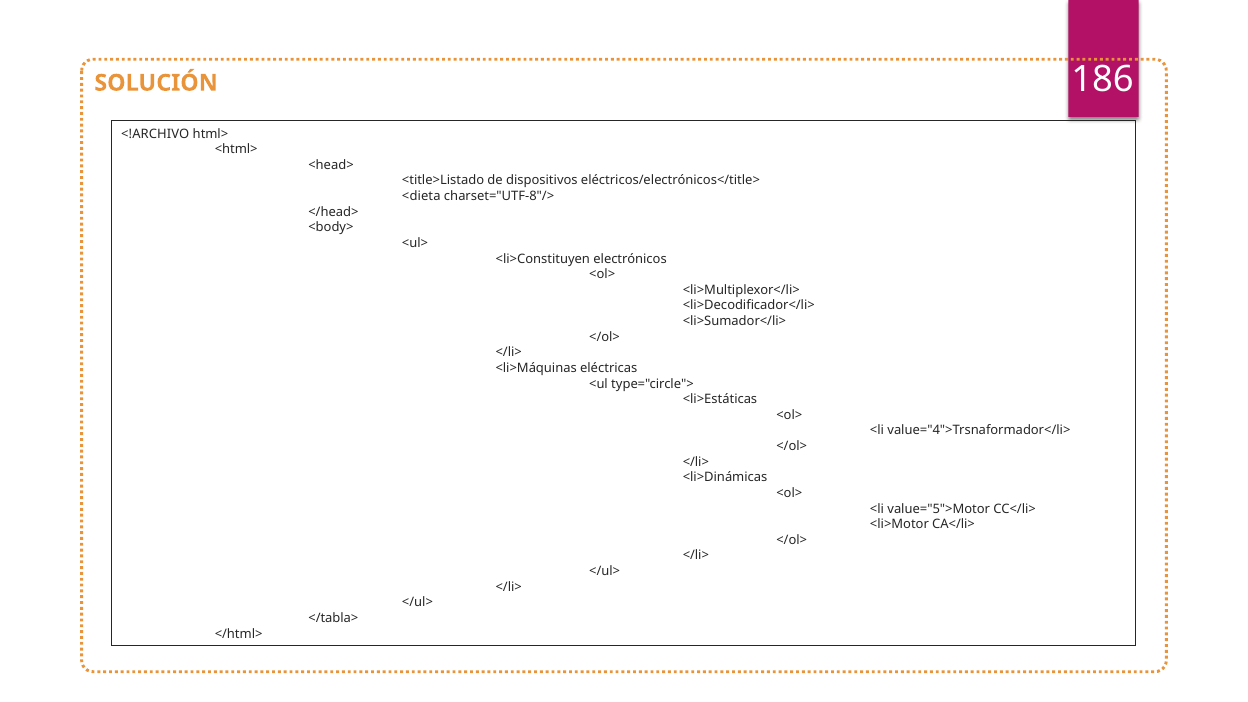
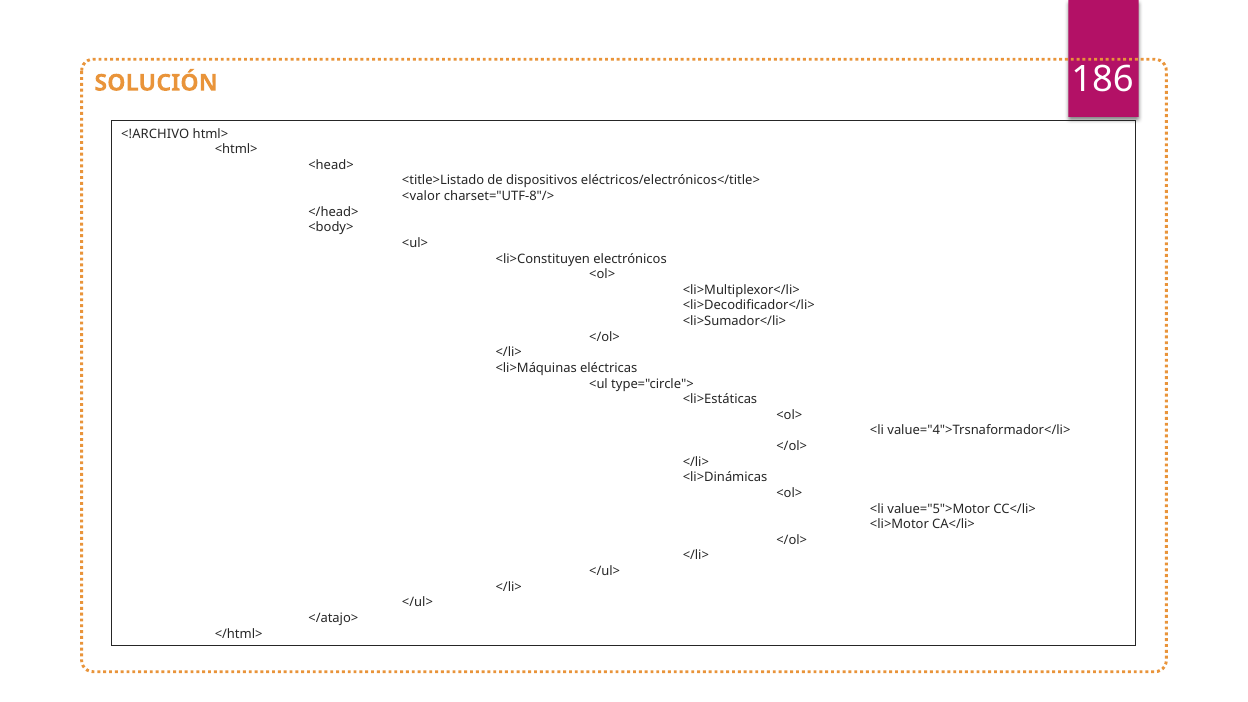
<dieta: <dieta -> <valor (421, 196)
</tabla>: </tabla> -> </atajo> (333, 618)
